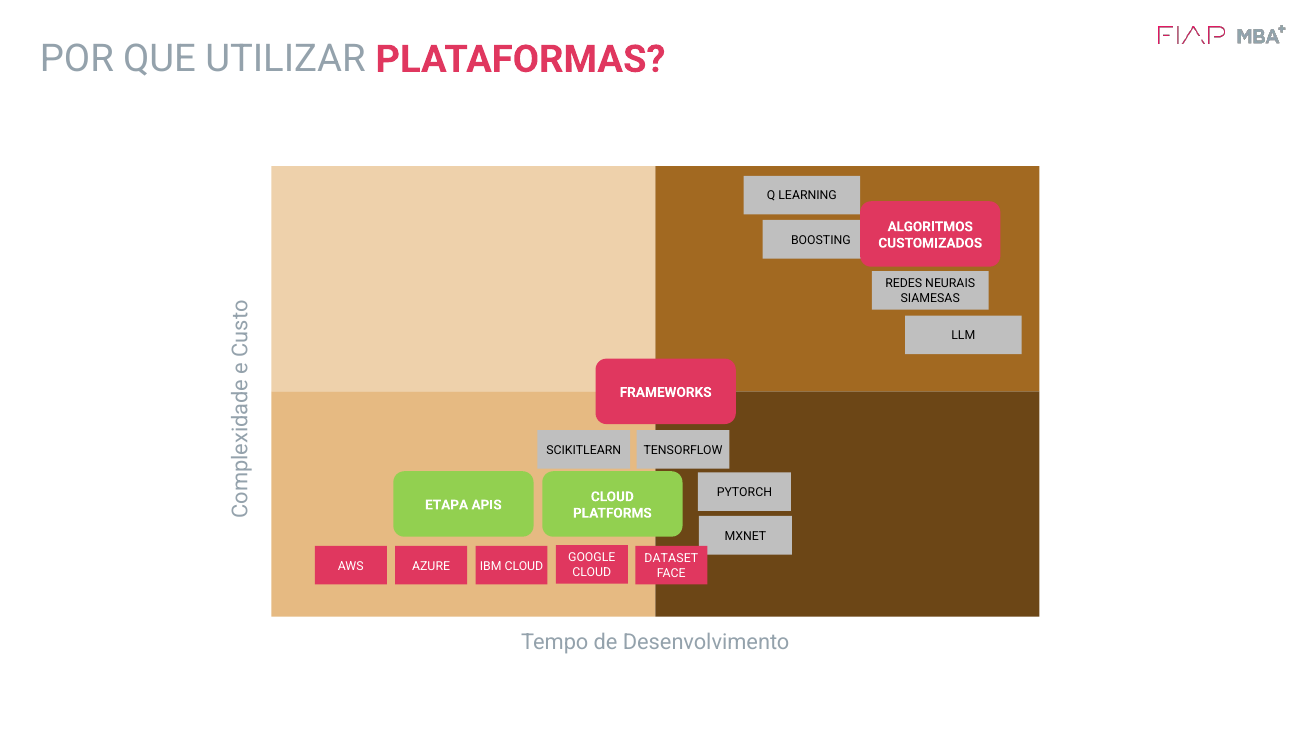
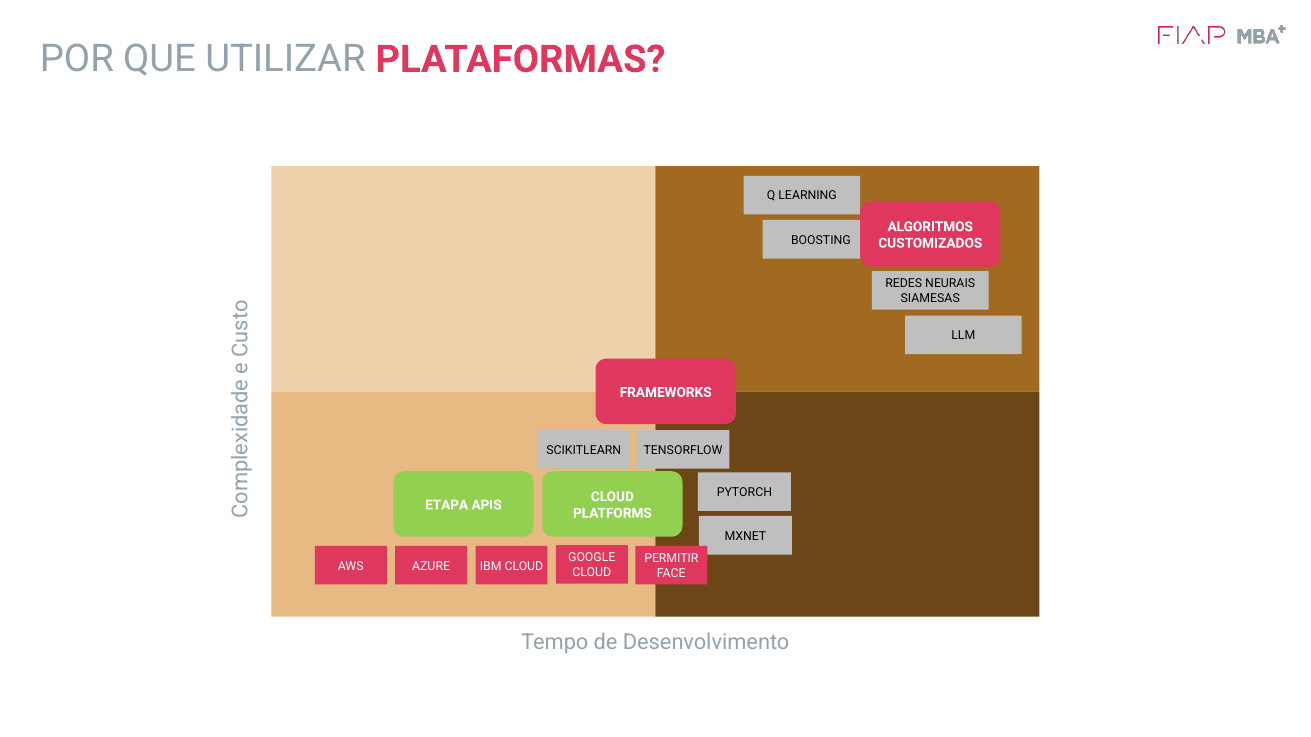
DATASET: DATASET -> PERMITIR (671, 559)
